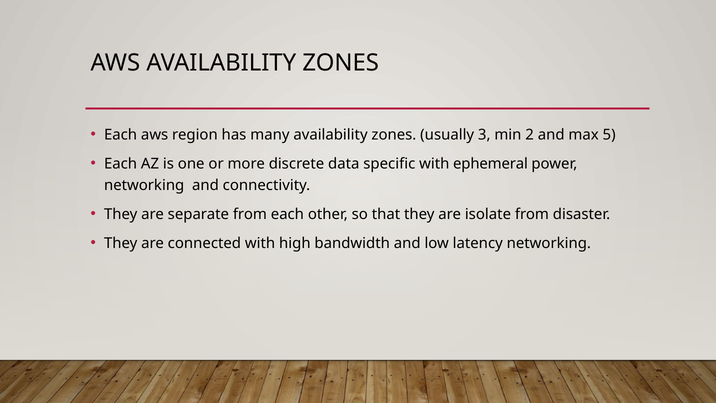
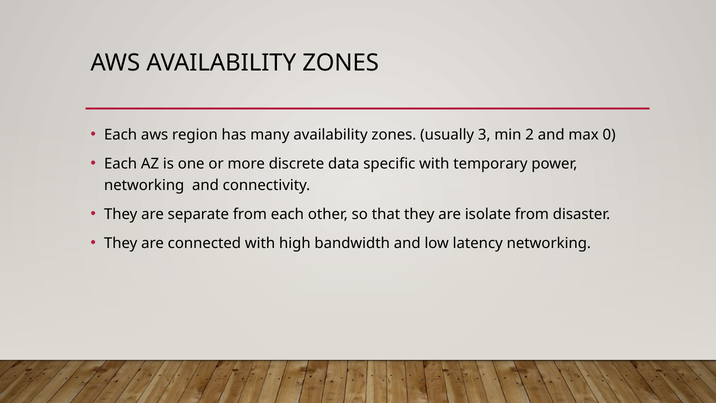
5: 5 -> 0 (609, 135)
ephemeral: ephemeral -> temporary (490, 164)
